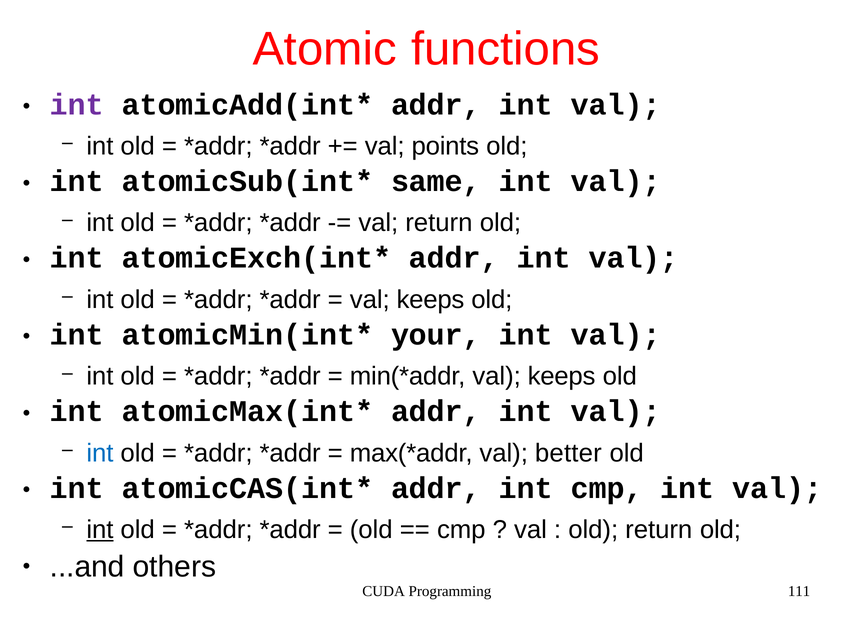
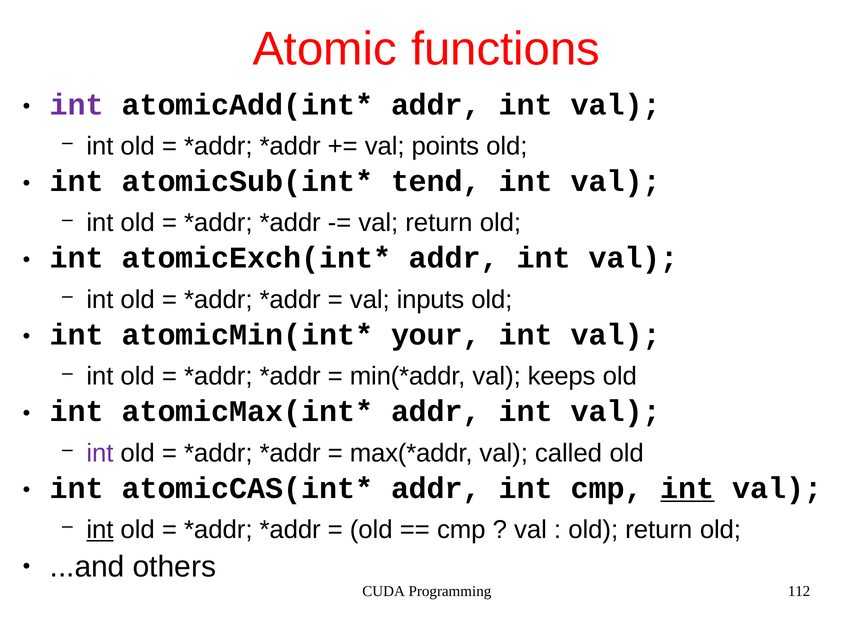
same: same -> tend (436, 181)
keeps: keeps -> inputs (430, 299)
int colour: blue -> purple (100, 453)
better: better -> called (568, 453)
int underline: none -> present (687, 488)
111: 111 -> 112 (799, 591)
